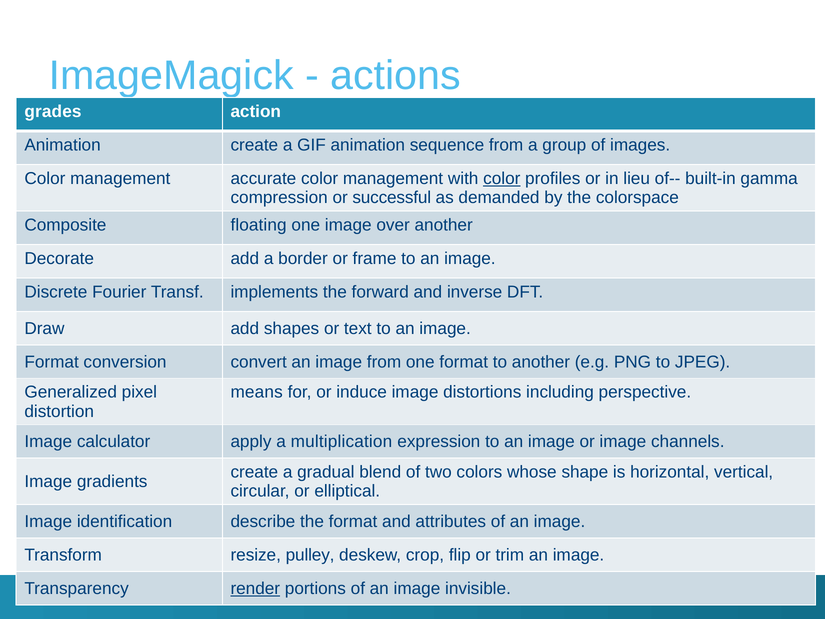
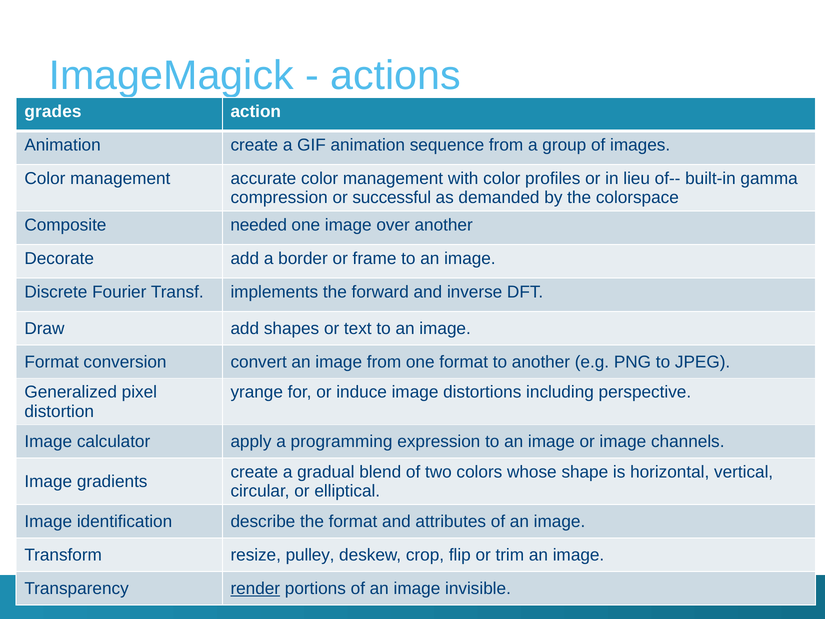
color underline: present -> none (502, 178)
floating: floating -> needed (259, 225)
means: means -> yrange (257, 392)
multiplication: multiplication -> programming (342, 442)
